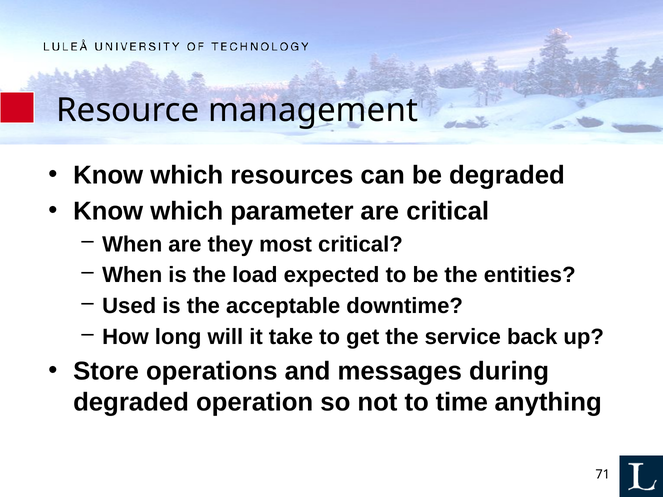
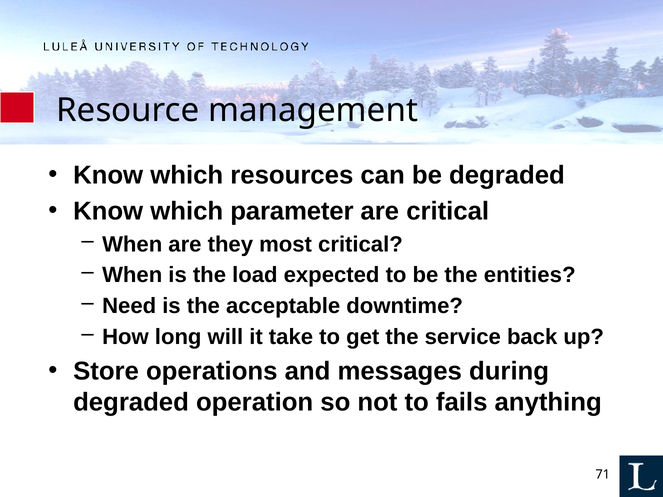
Used: Used -> Need (129, 306)
time: time -> fails (462, 402)
